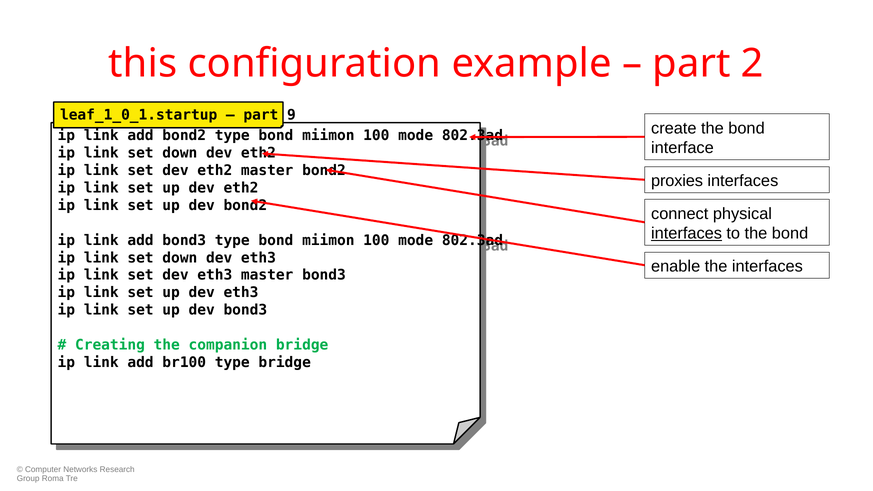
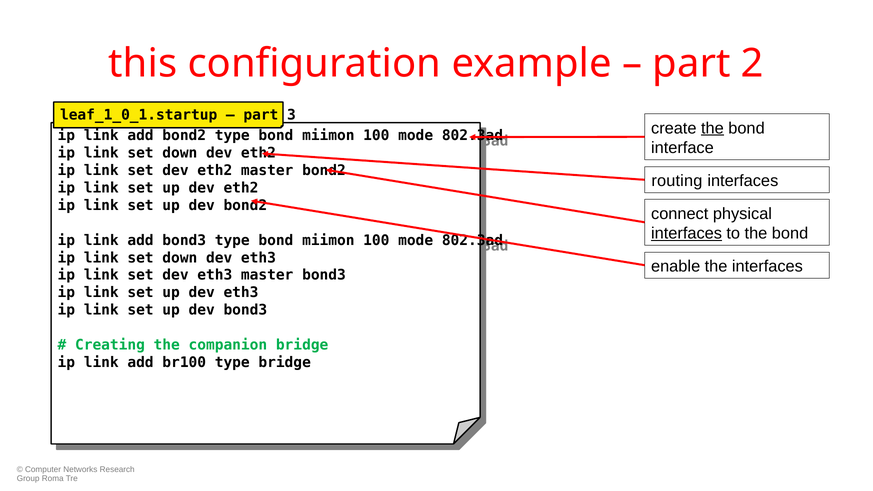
9: 9 -> 3 (291, 115)
the underline: none -> present (712, 128)
proxies: proxies -> routing (677, 181)
